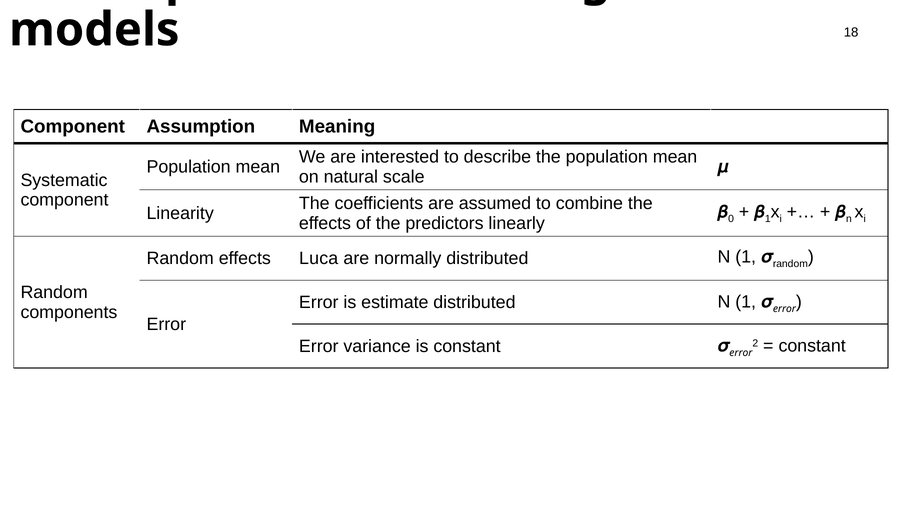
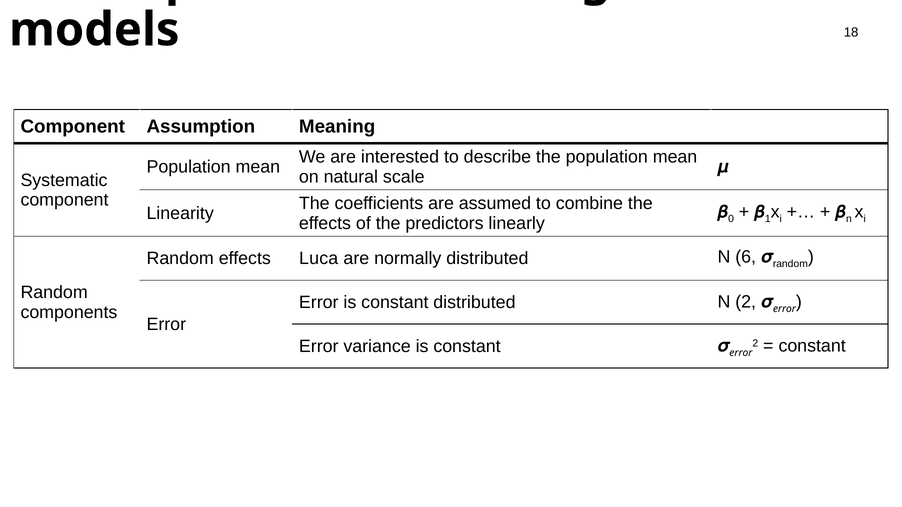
normally distributed N 1: 1 -> 6 (746, 257)
Error is estimate: estimate -> constant (395, 303)
1: 1 -> 2 (746, 302)
